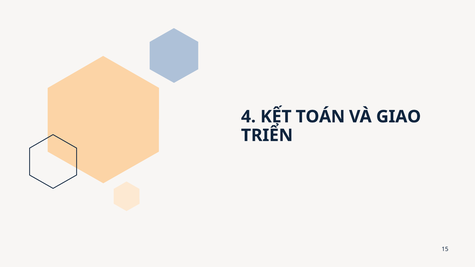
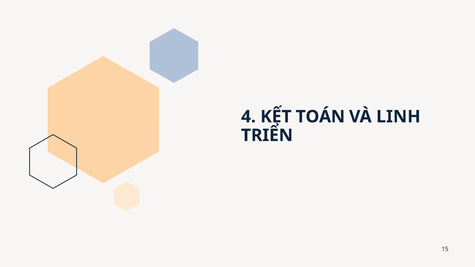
GIAO: GIAO -> LINH (398, 117)
